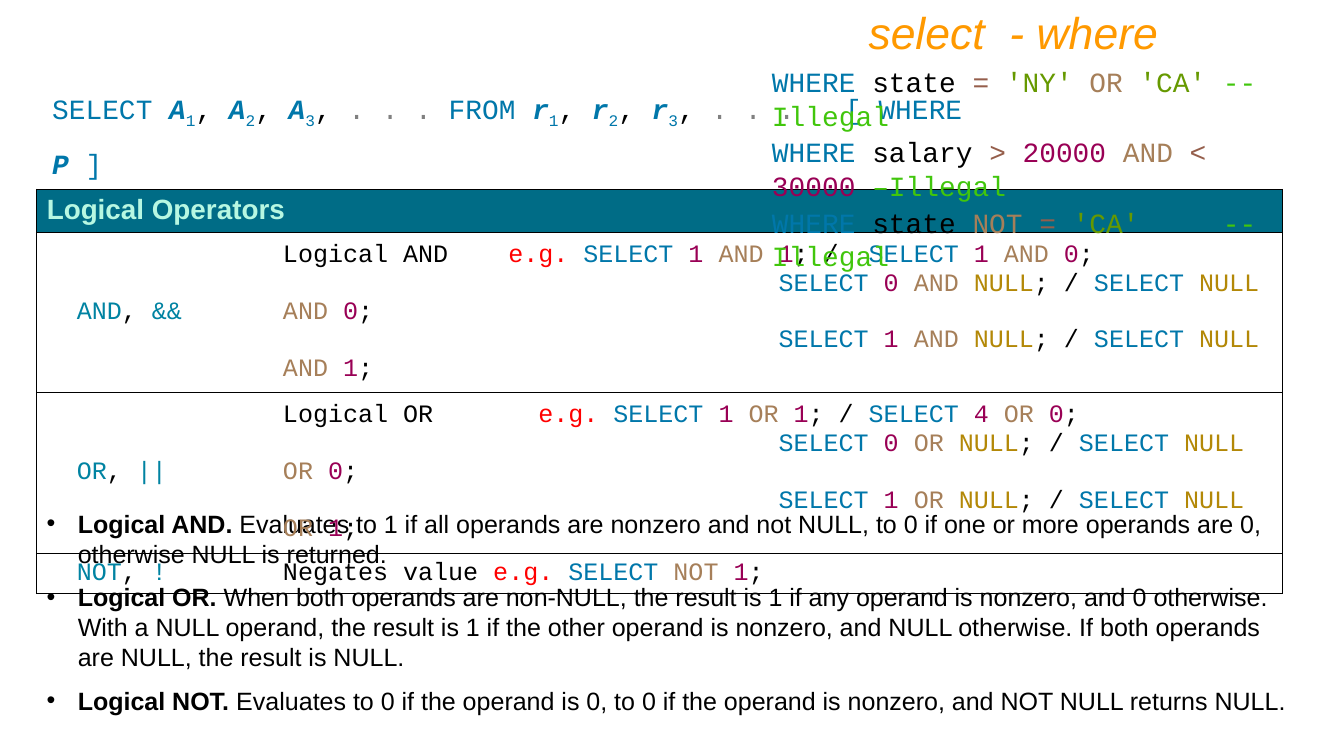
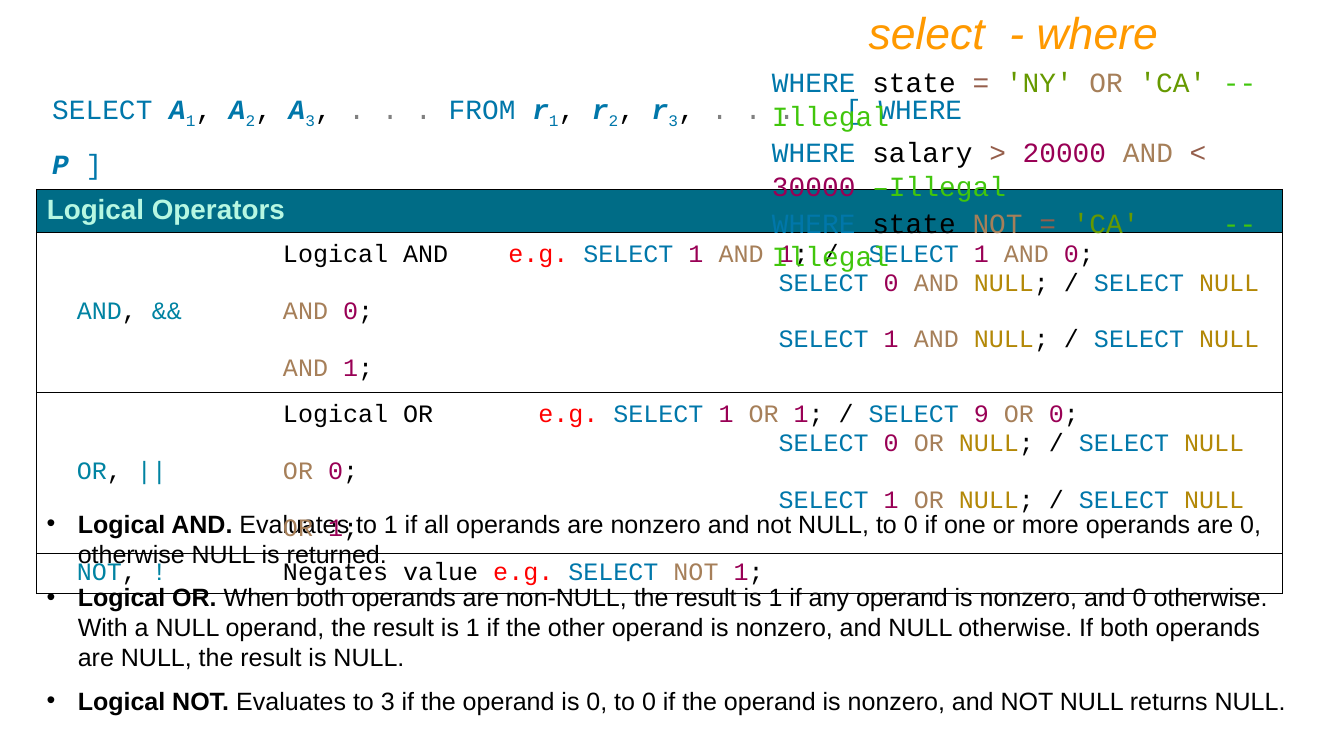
4: 4 -> 9 (981, 415)
Evaluates to 0: 0 -> 3 (388, 702)
